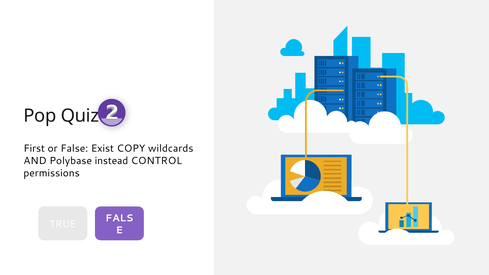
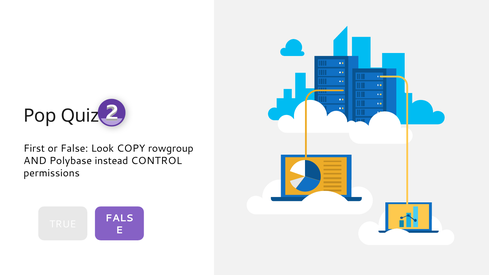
Exist: Exist -> Look (102, 149)
wildcards: wildcards -> rowgroup (171, 149)
